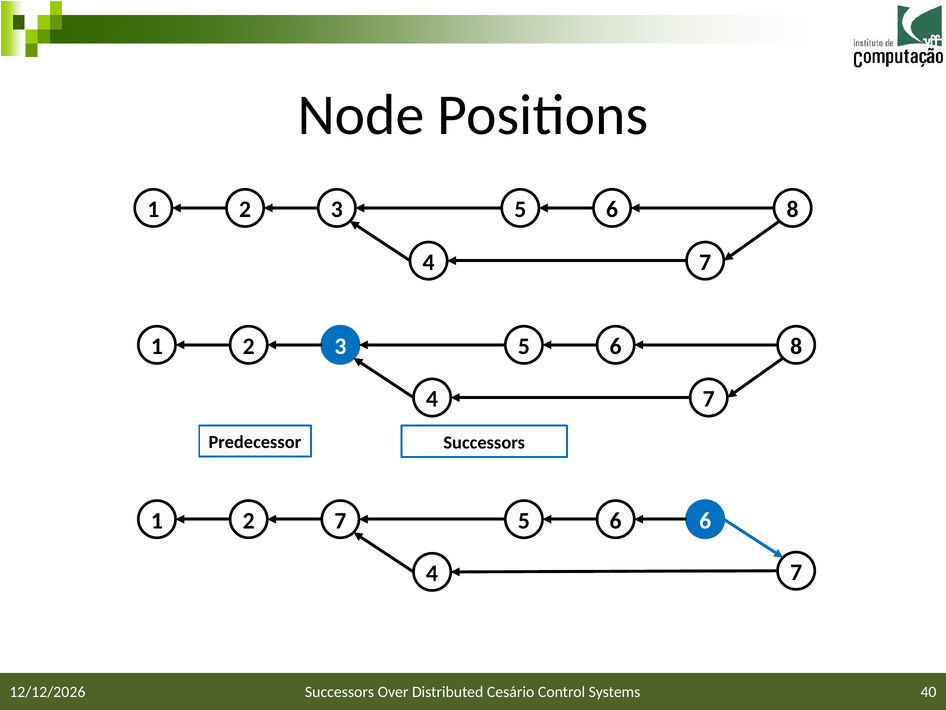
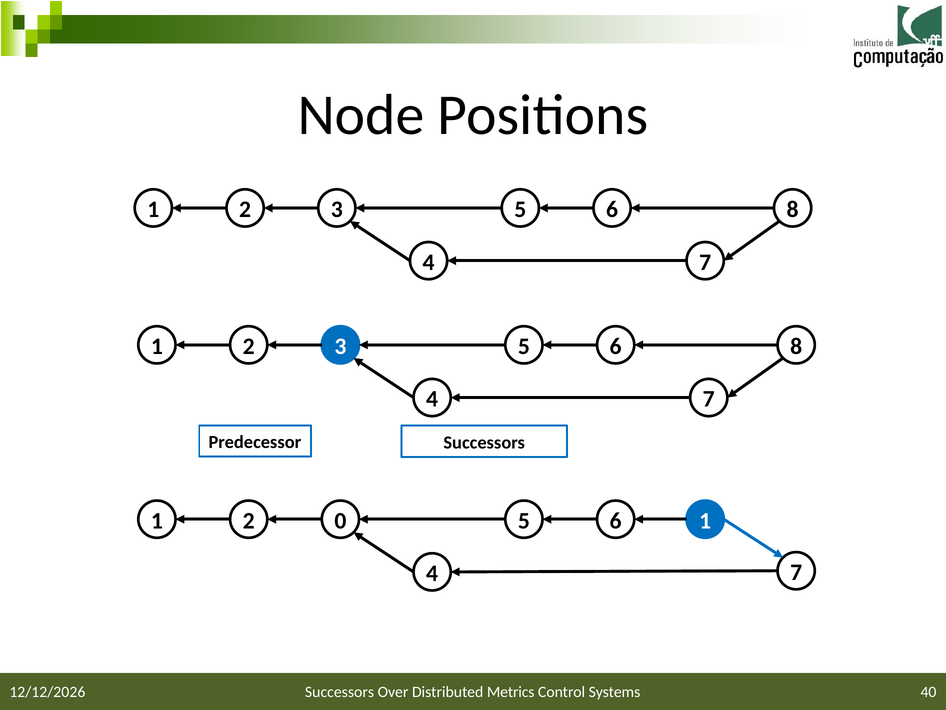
2 7: 7 -> 0 (340, 520)
6 6: 6 -> 1 (705, 520)
Cesário: Cesário -> Metrics (511, 692)
